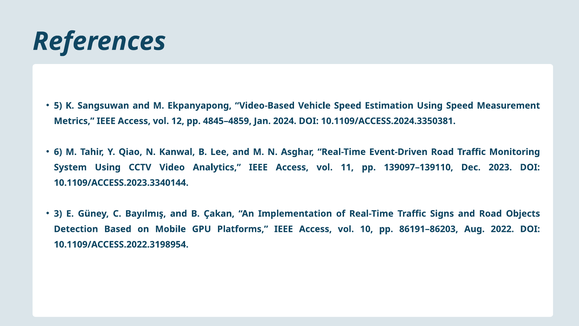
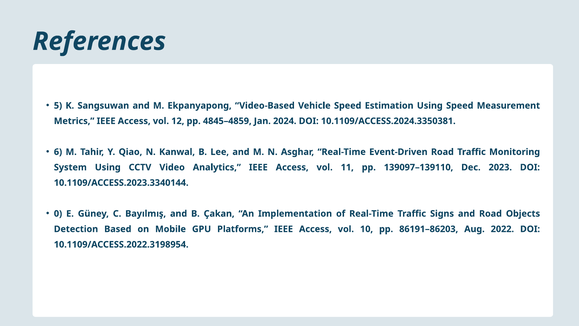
3: 3 -> 0 (58, 213)
